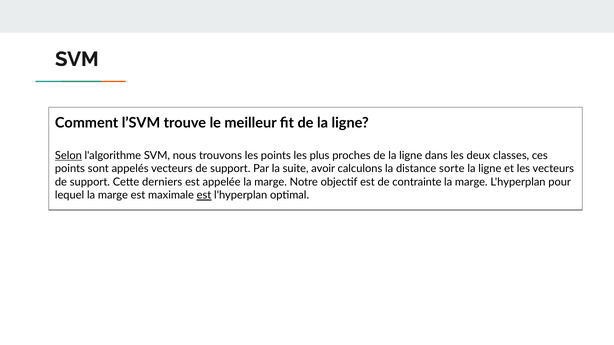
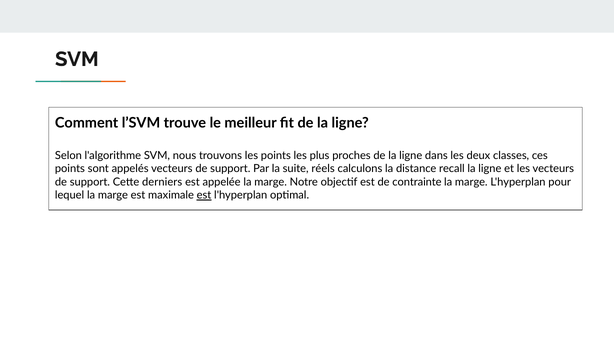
Selon underline: present -> none (68, 156)
avoir: avoir -> réels (323, 169)
sorte: sorte -> recall (452, 169)
